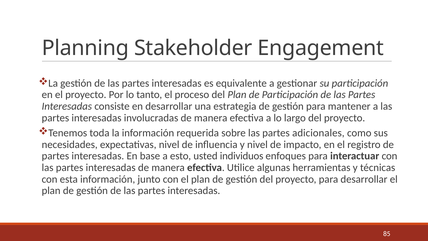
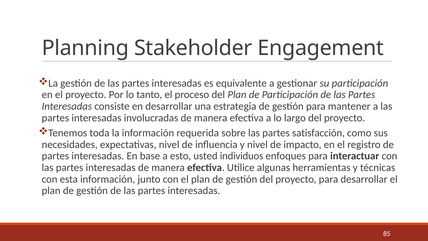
adicionales: adicionales -> satisfacción (318, 133)
